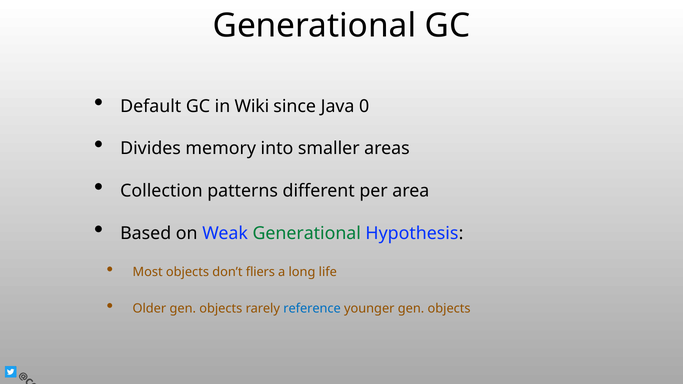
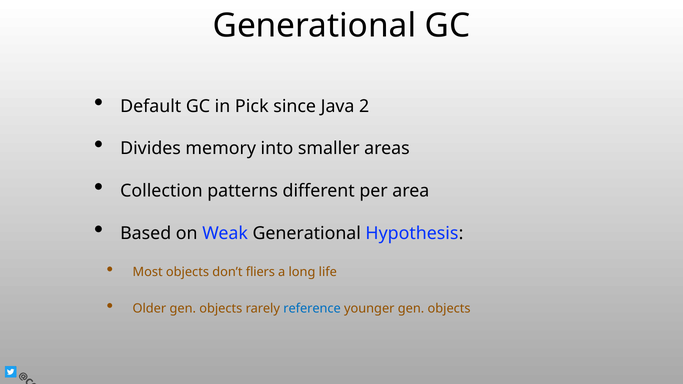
Wiki: Wiki -> Pick (252, 106)
0: 0 -> 2 (364, 106)
Generational colour: green -> black (307, 233)
